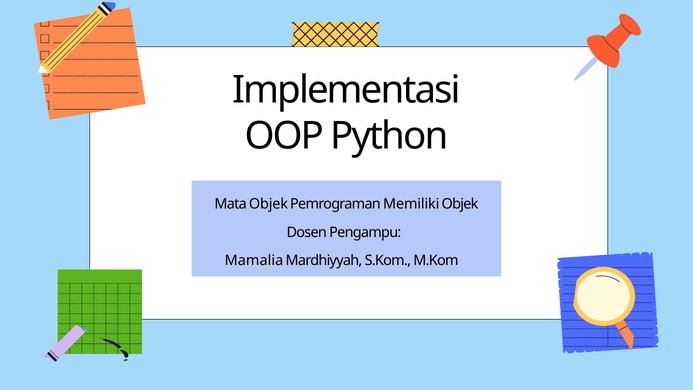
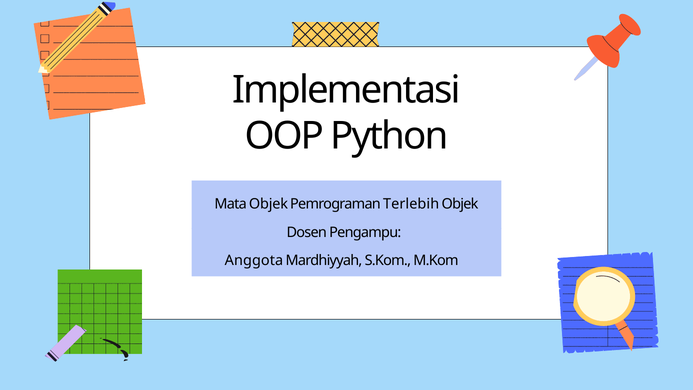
Memiliki: Memiliki -> Terlebih (411, 204)
Mamalia: Mamalia -> Anggota (254, 261)
